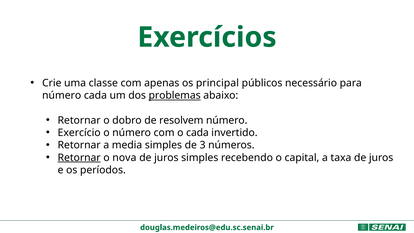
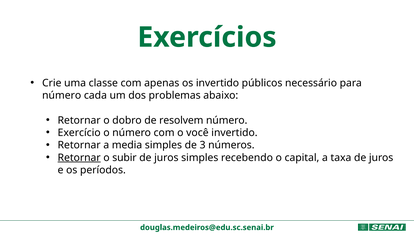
os principal: principal -> invertido (218, 83)
problemas underline: present -> none (175, 95)
o cada: cada -> você (197, 133)
nova: nova -> subir (124, 158)
